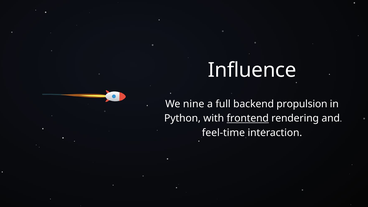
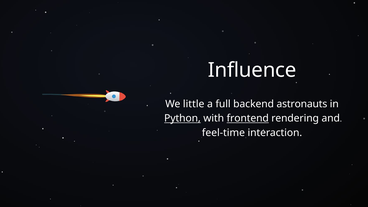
nine: nine -> little (194, 104)
propulsion: propulsion -> astronauts (302, 104)
Python underline: none -> present (182, 118)
